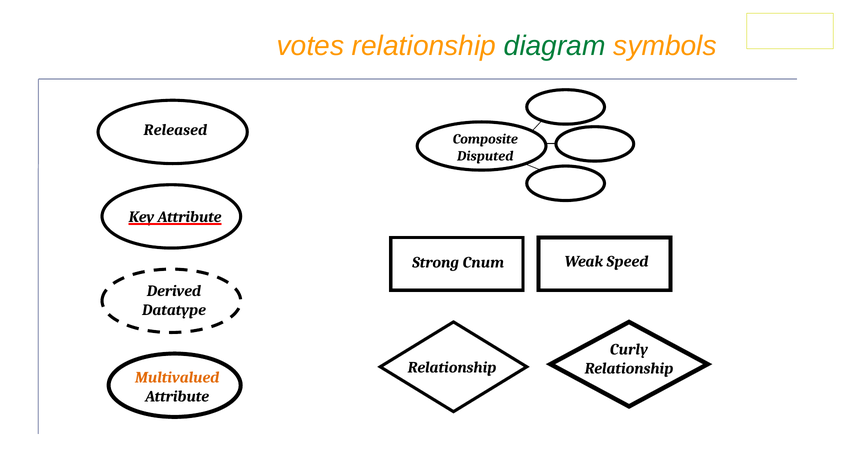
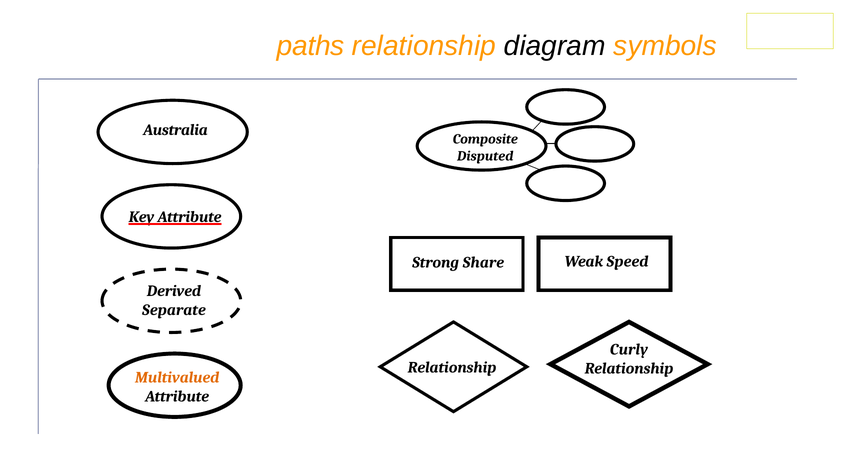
votes: votes -> paths (311, 46)
diagram colour: green -> black (555, 46)
Released: Released -> Australia (176, 130)
Cnum: Cnum -> Share (483, 263)
Datatype: Datatype -> Separate (174, 310)
